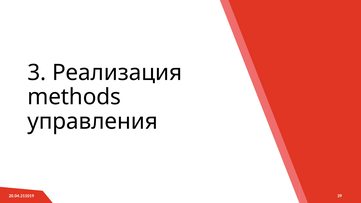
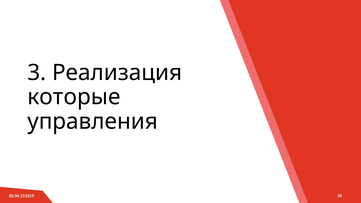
methods: methods -> которые (74, 97)
